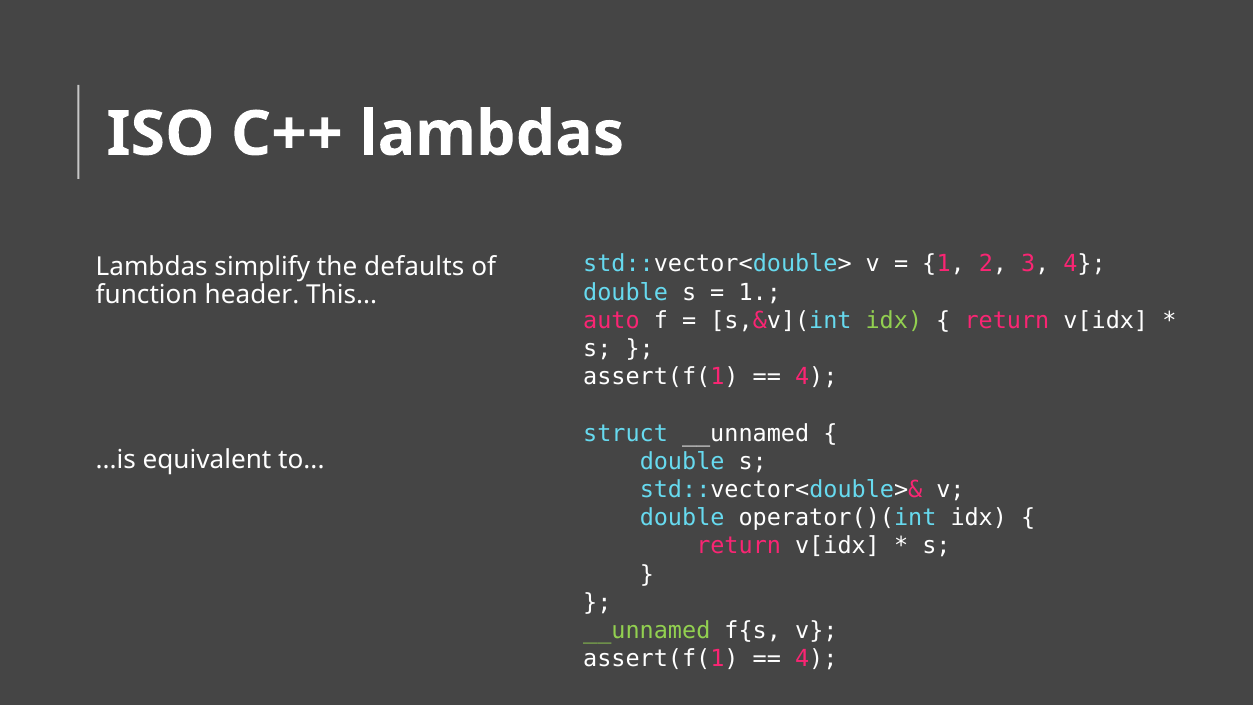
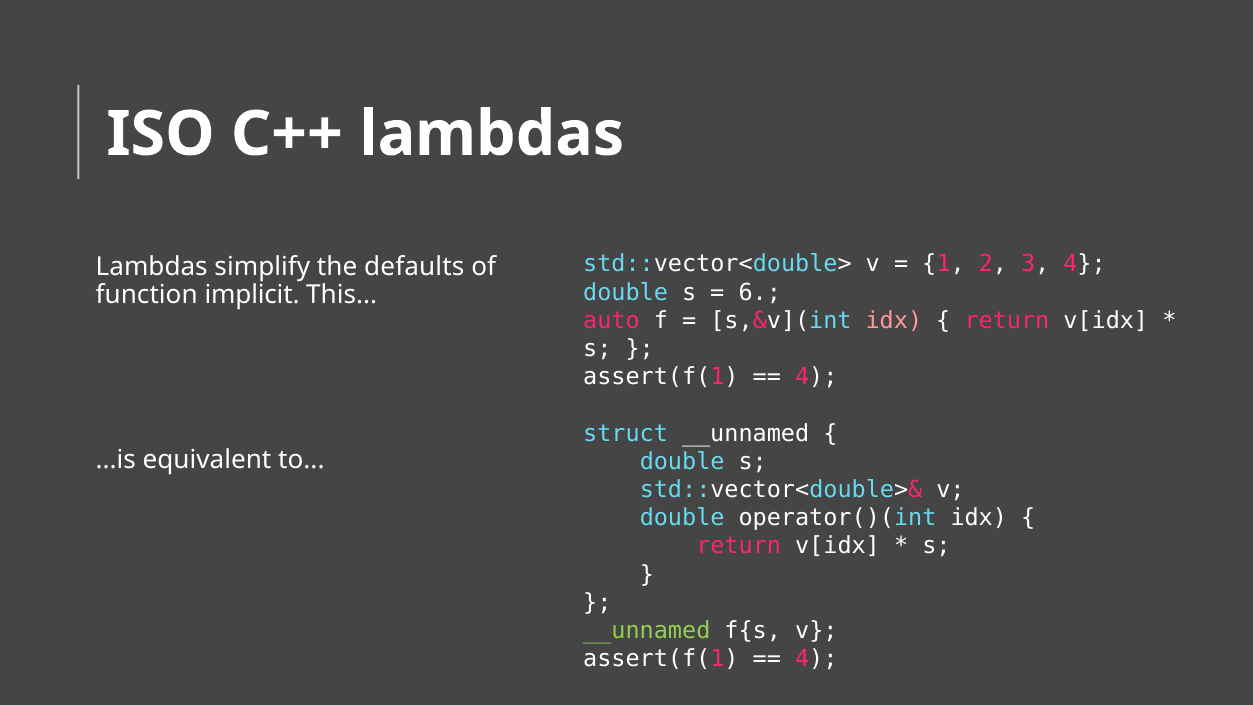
1: 1 -> 6 (760, 292)
header: header -> implicit (252, 295)
idx colour: light green -> pink (894, 320)
